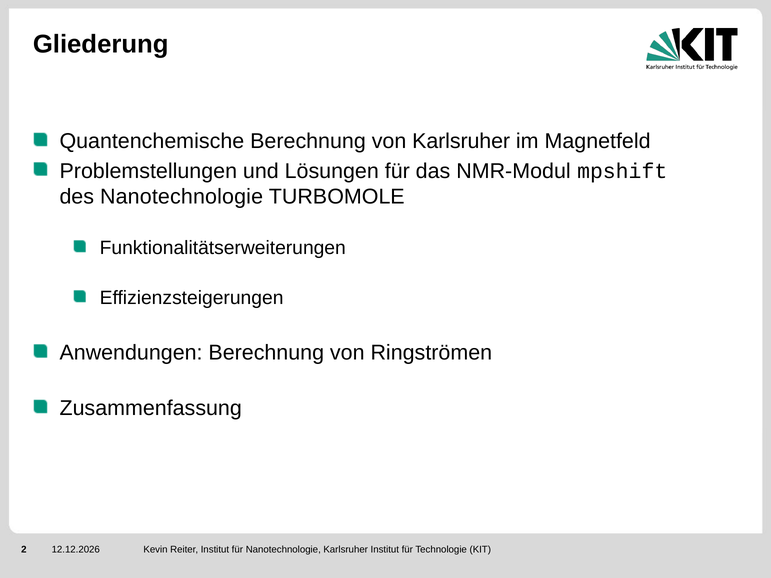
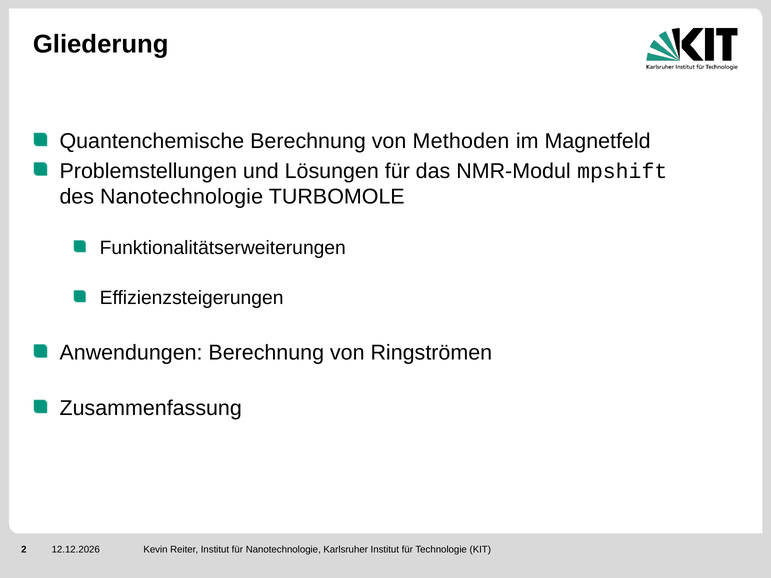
von Karlsruher: Karlsruher -> Methoden (461, 141)
